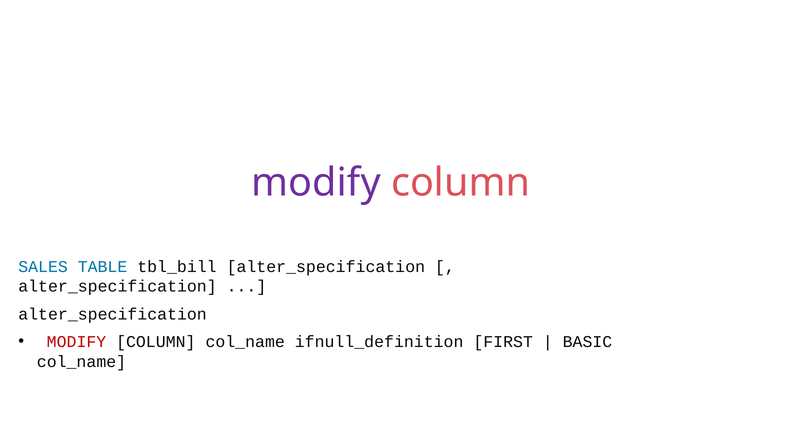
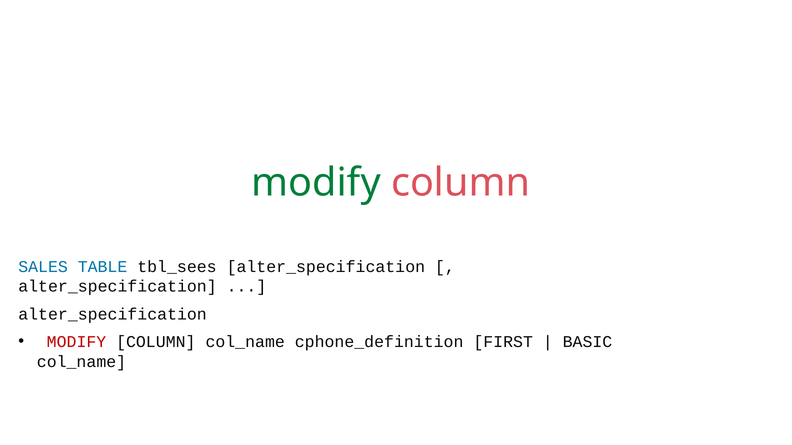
modify colour: purple -> green (316, 183)
tbl_bill: tbl_bill -> tbl_sees (177, 267)
ifnull_definition: ifnull_definition -> cphone_definition (379, 342)
